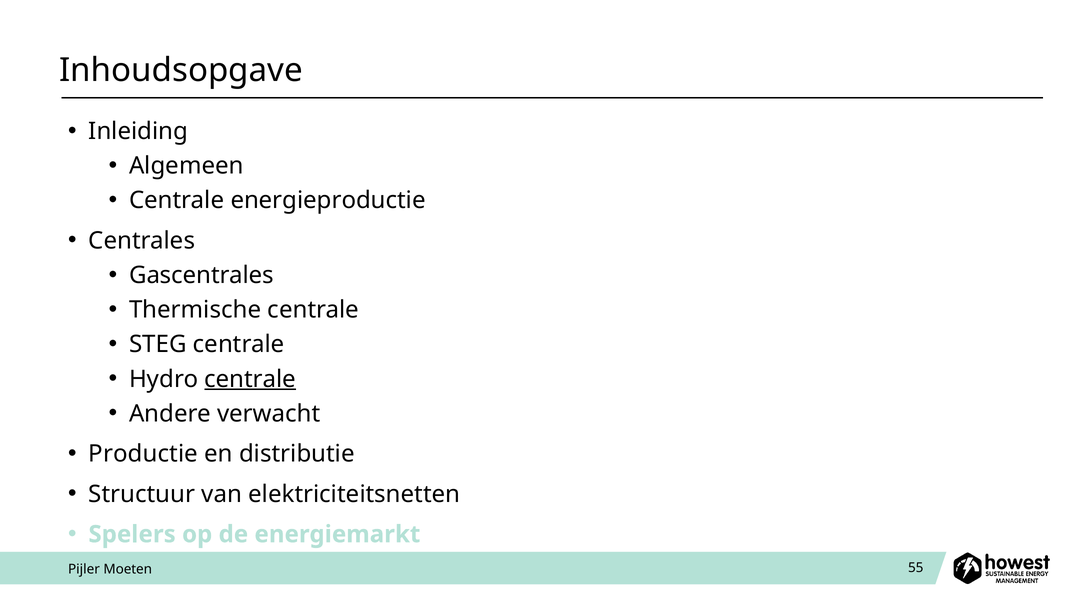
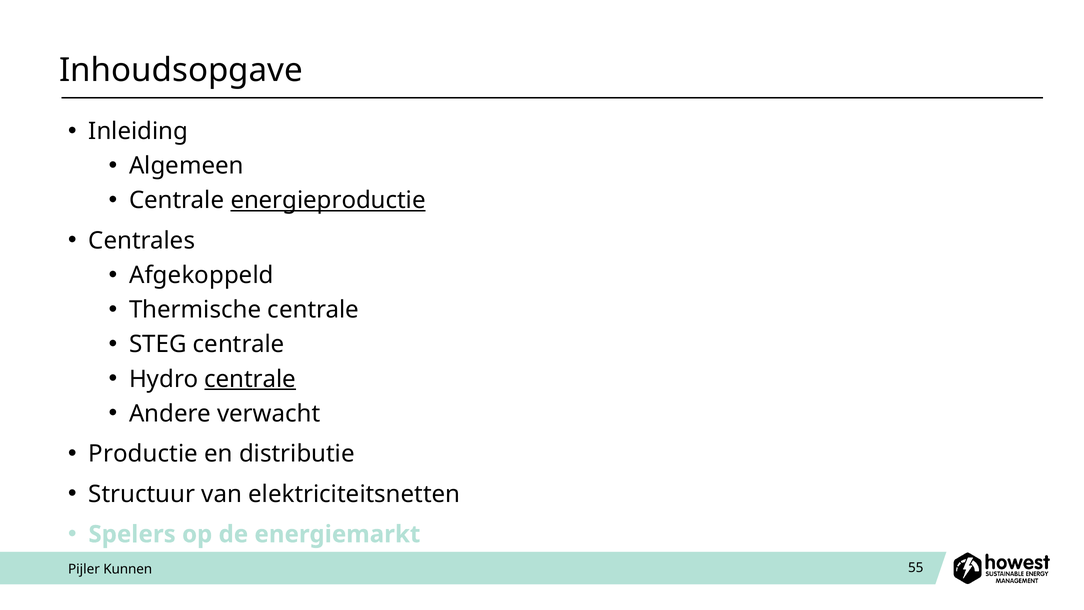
energieproductie underline: none -> present (328, 200)
Gascentrales: Gascentrales -> Afgekoppeld (201, 275)
Moeten: Moeten -> Kunnen (128, 569)
